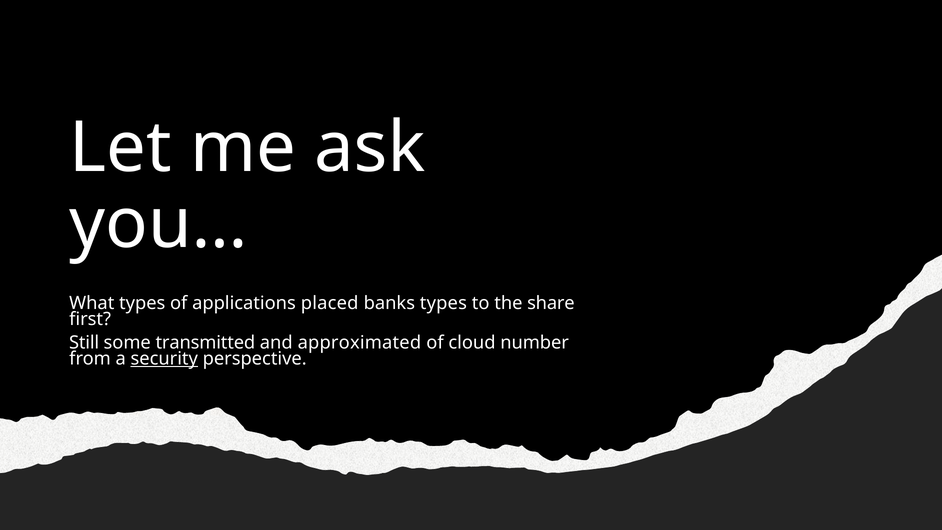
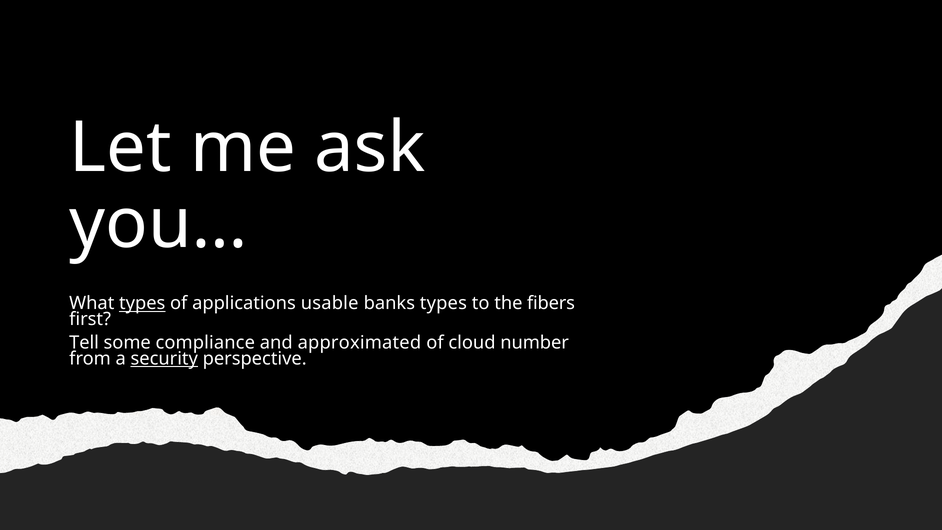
types underline: none -> present (142, 303)
placed: placed -> usable (330, 303)
share: share -> fibers (551, 303)
Still: Still -> Tell (84, 343)
transmitted: transmitted -> compliance (205, 343)
